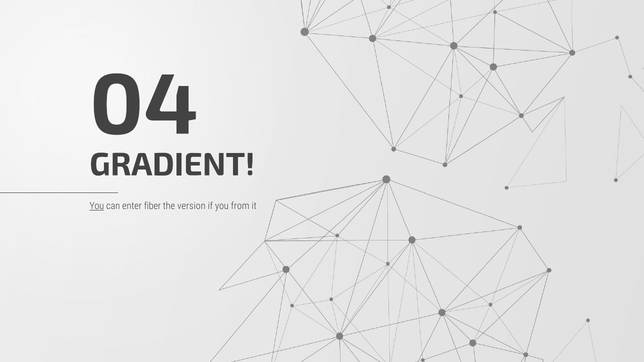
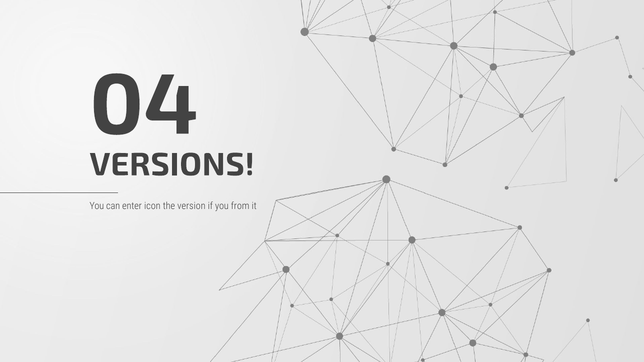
GRADIENT: GRADIENT -> VERSIONS (172, 165)
You underline: present -> none (97, 206)
fiber: fiber -> icon (152, 206)
